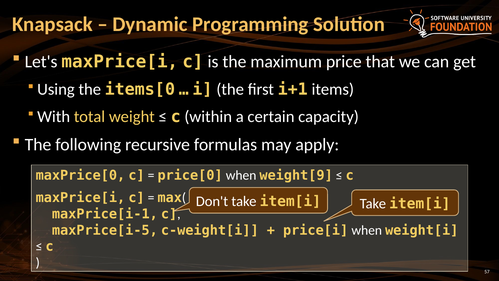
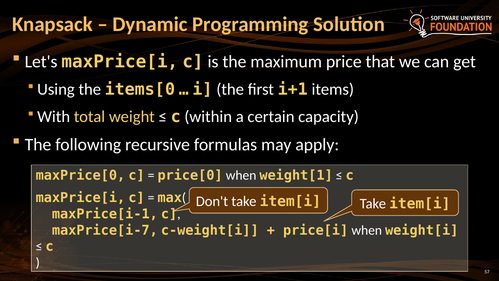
weight[9: weight[9 -> weight[1 (296, 175)
maxPrice[i-5: maxPrice[i-5 -> maxPrice[i-7 (105, 230)
